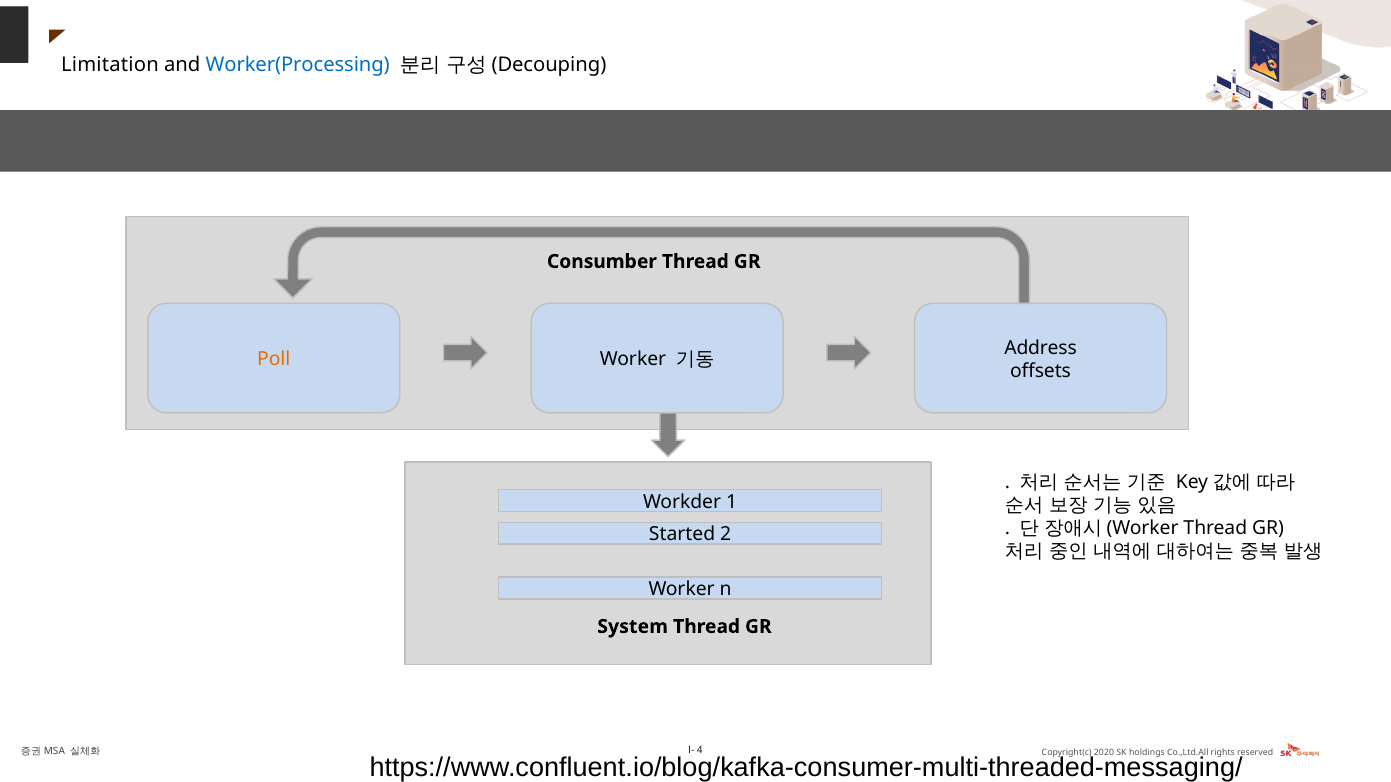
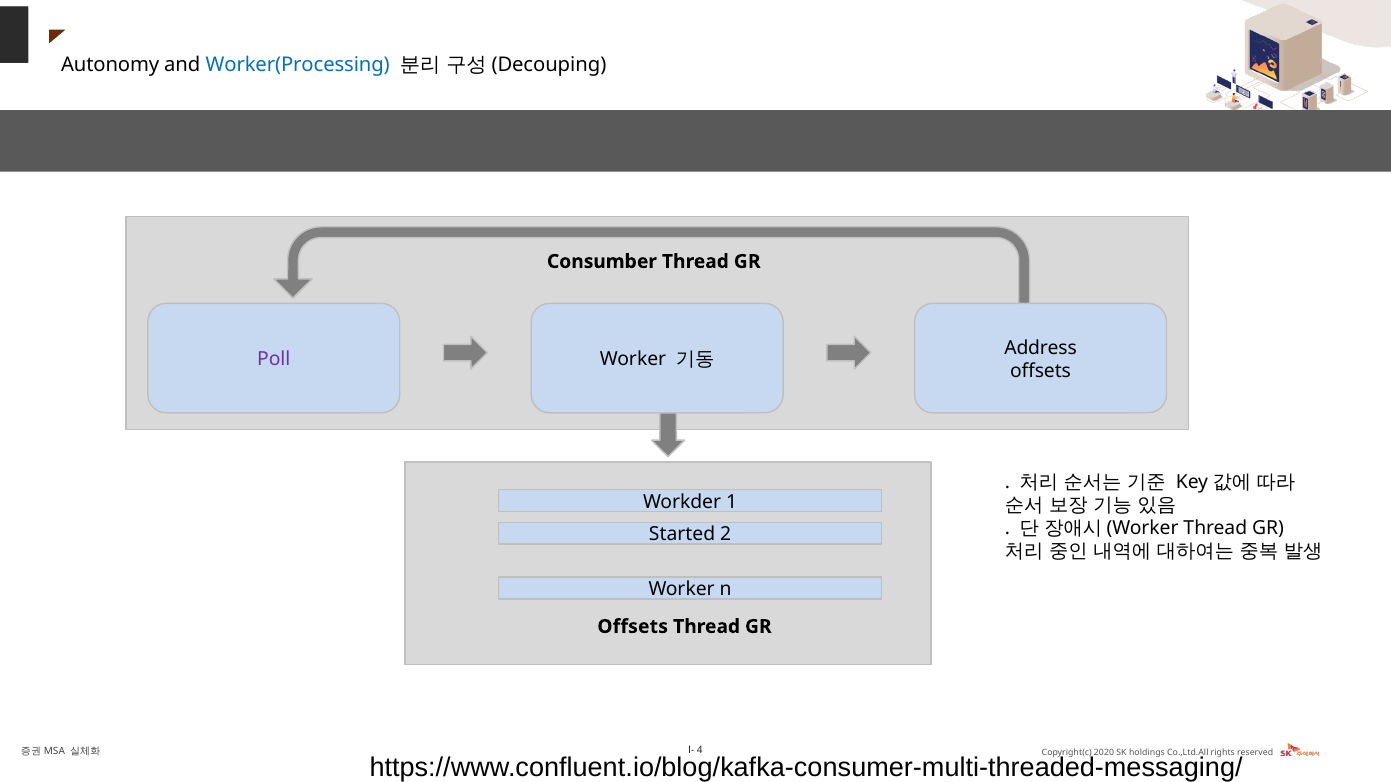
Limitation: Limitation -> Autonomy (110, 65)
Poll colour: orange -> purple (274, 360)
System: System -> Offsets (633, 627)
